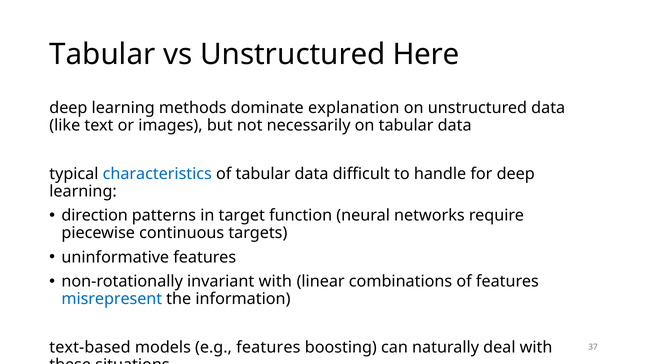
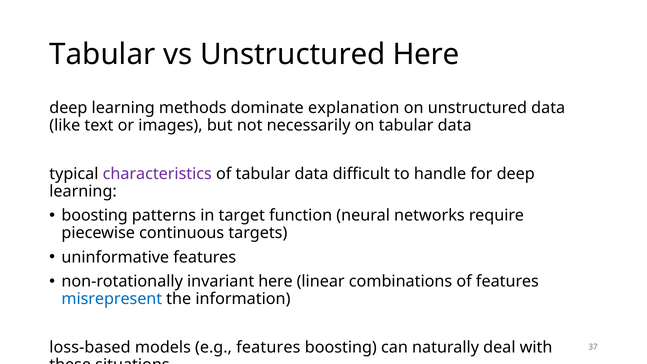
characteristics colour: blue -> purple (157, 174)
direction: direction -> boosting (95, 215)
invariant with: with -> here (275, 281)
text-based: text-based -> loss-based (90, 347)
